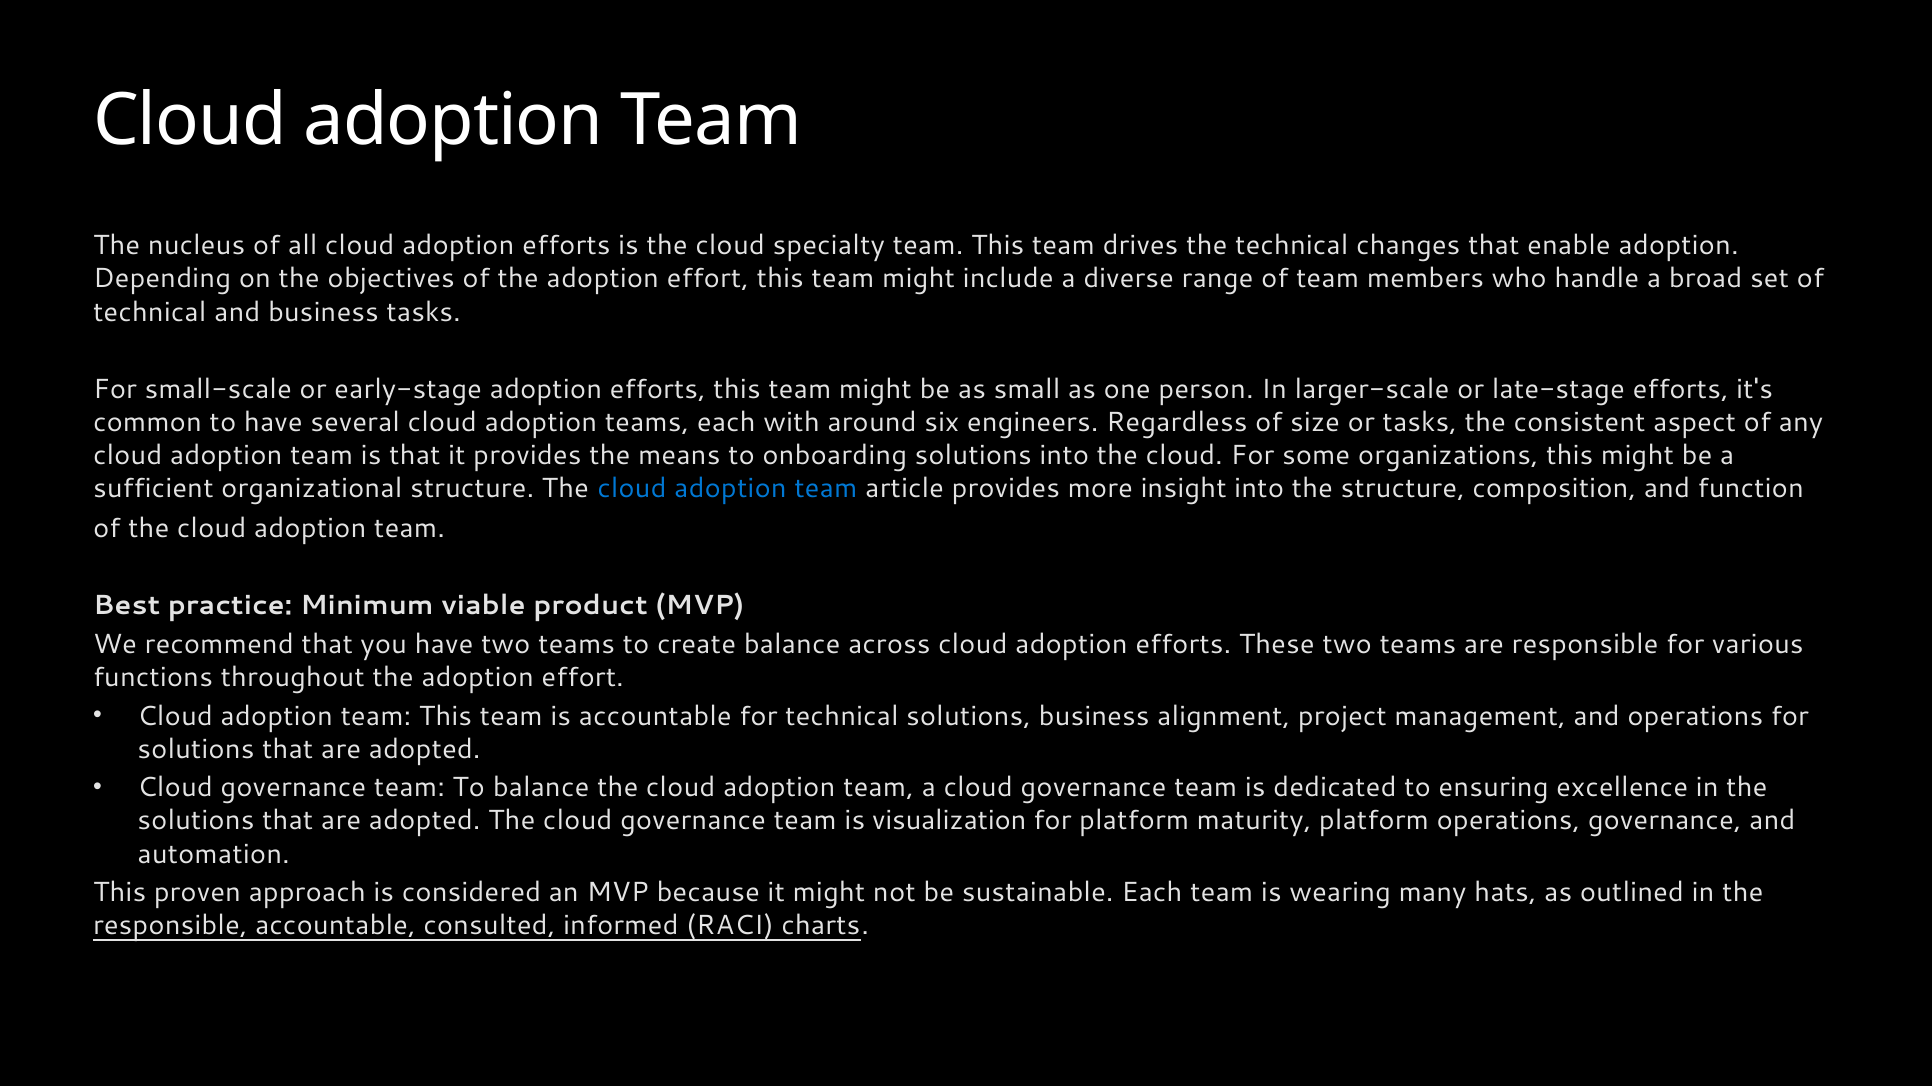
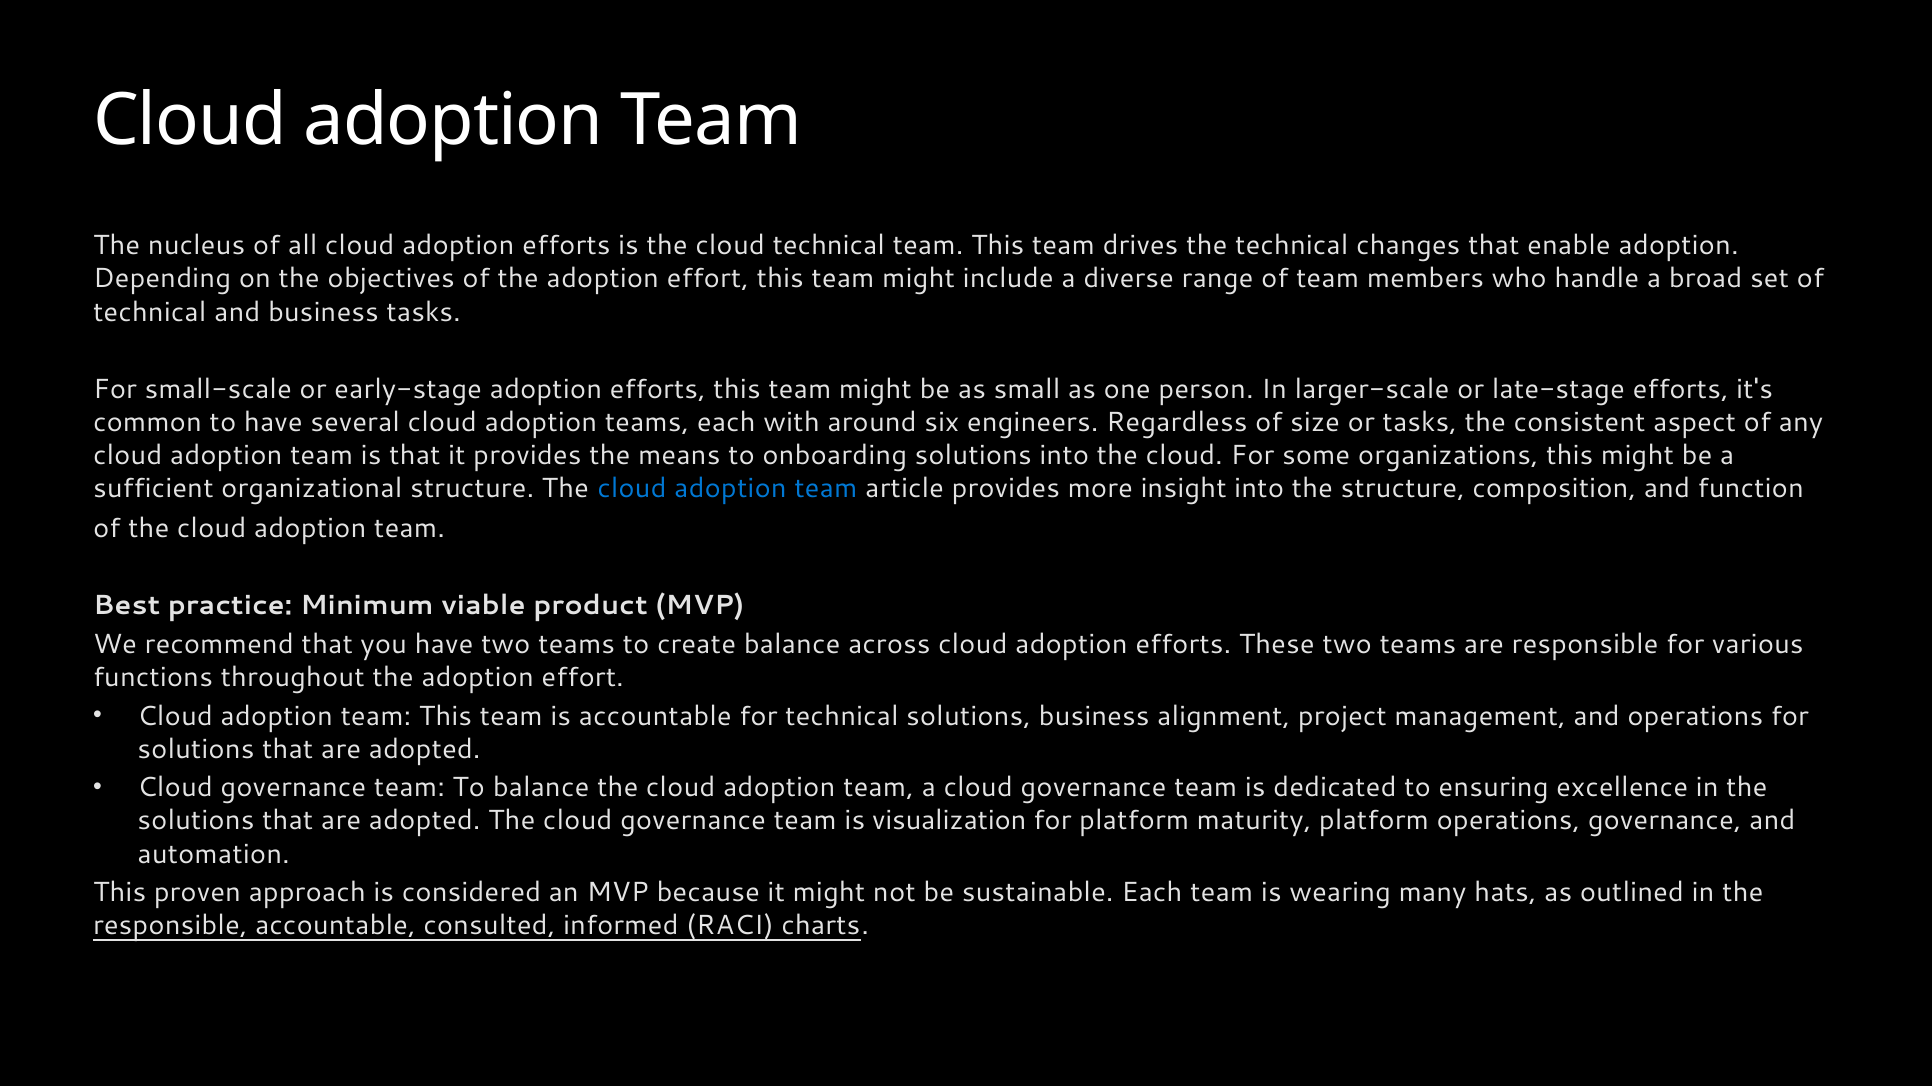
cloud specialty: specialty -> technical (829, 246)
